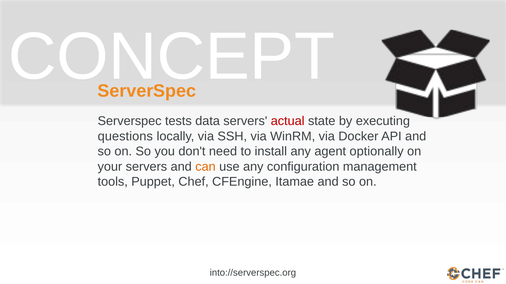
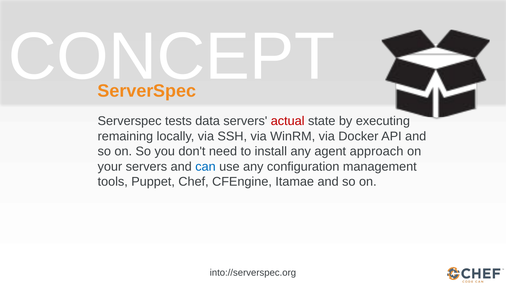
questions: questions -> remaining (125, 137)
optionally: optionally -> approach (377, 152)
can colour: orange -> blue (205, 167)
